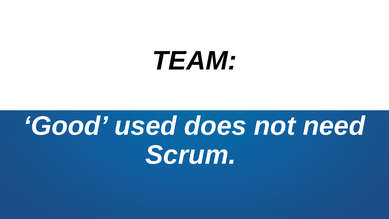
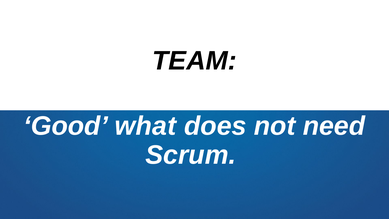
used: used -> what (145, 126)
